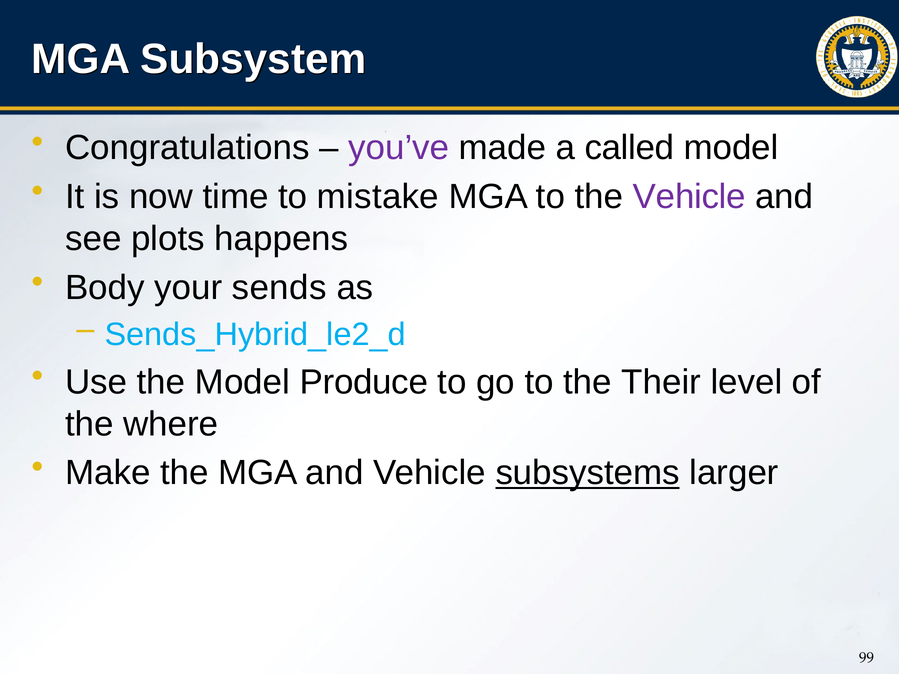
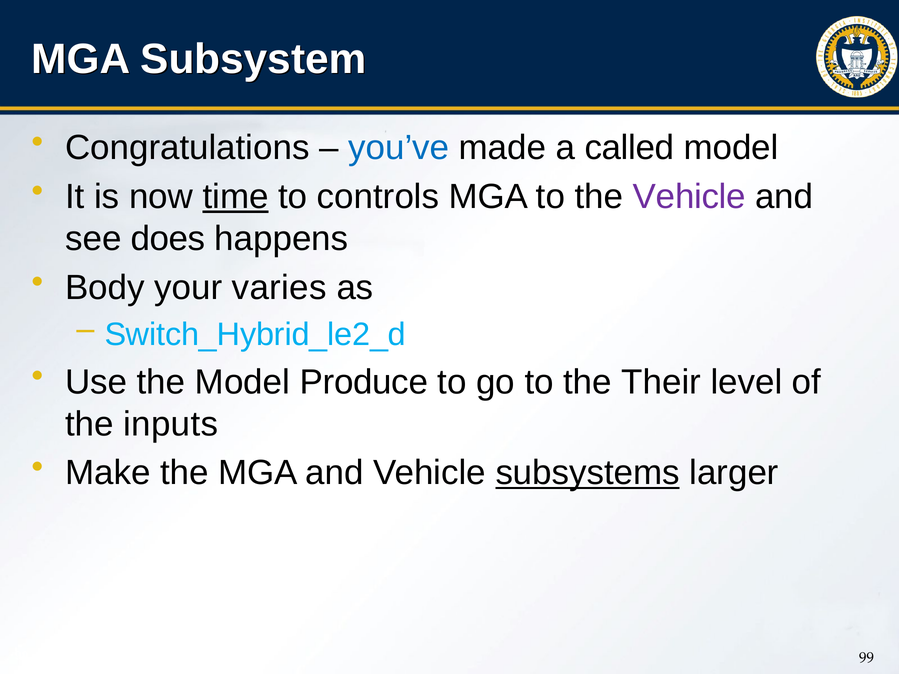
you’ve colour: purple -> blue (399, 148)
time underline: none -> present (236, 197)
mistake: mistake -> controls (378, 197)
plots: plots -> does (168, 239)
sends: sends -> varies (279, 288)
Sends_Hybrid_le2_d: Sends_Hybrid_le2_d -> Switch_Hybrid_le2_d (255, 335)
where: where -> inputs (171, 424)
